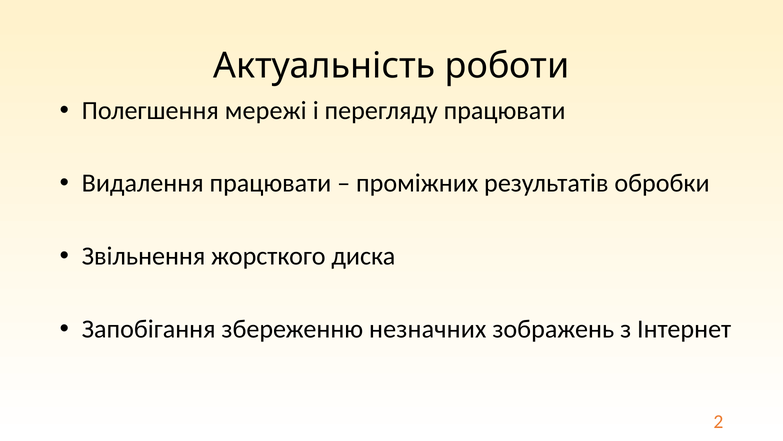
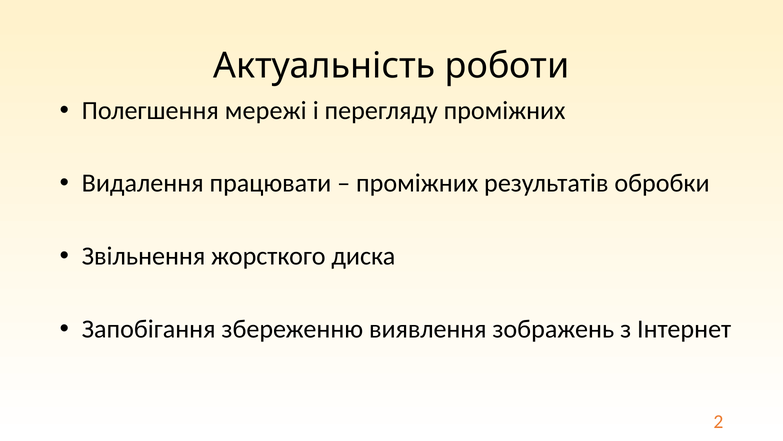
перегляду працювати: працювати -> проміжних (505, 110)
незначних: незначних -> виявлення (428, 328)
